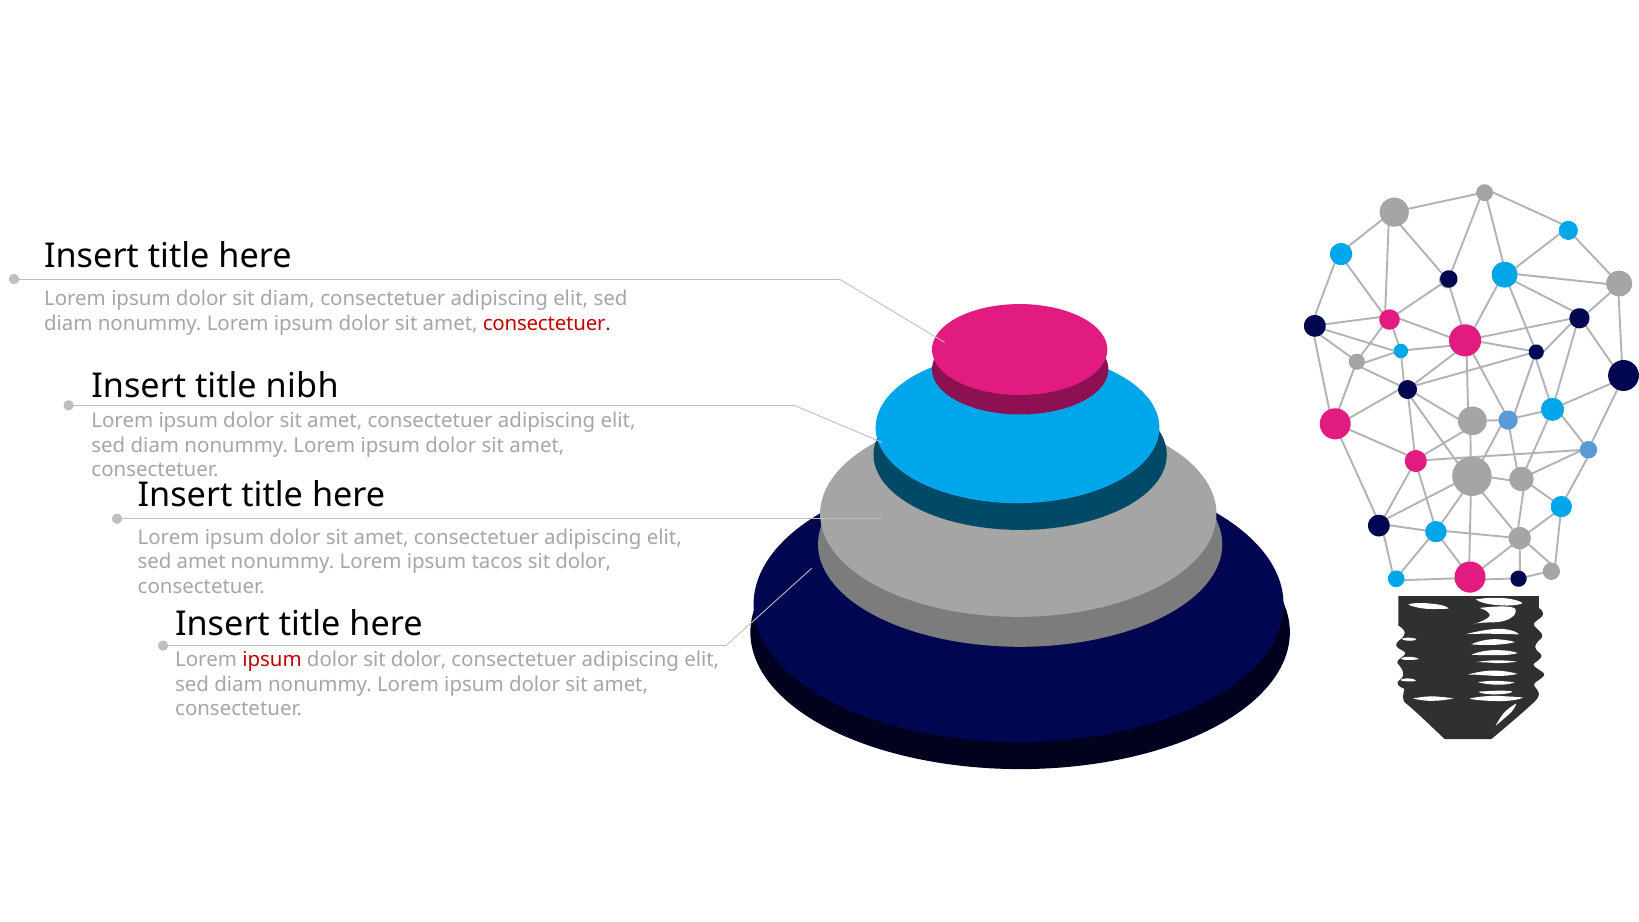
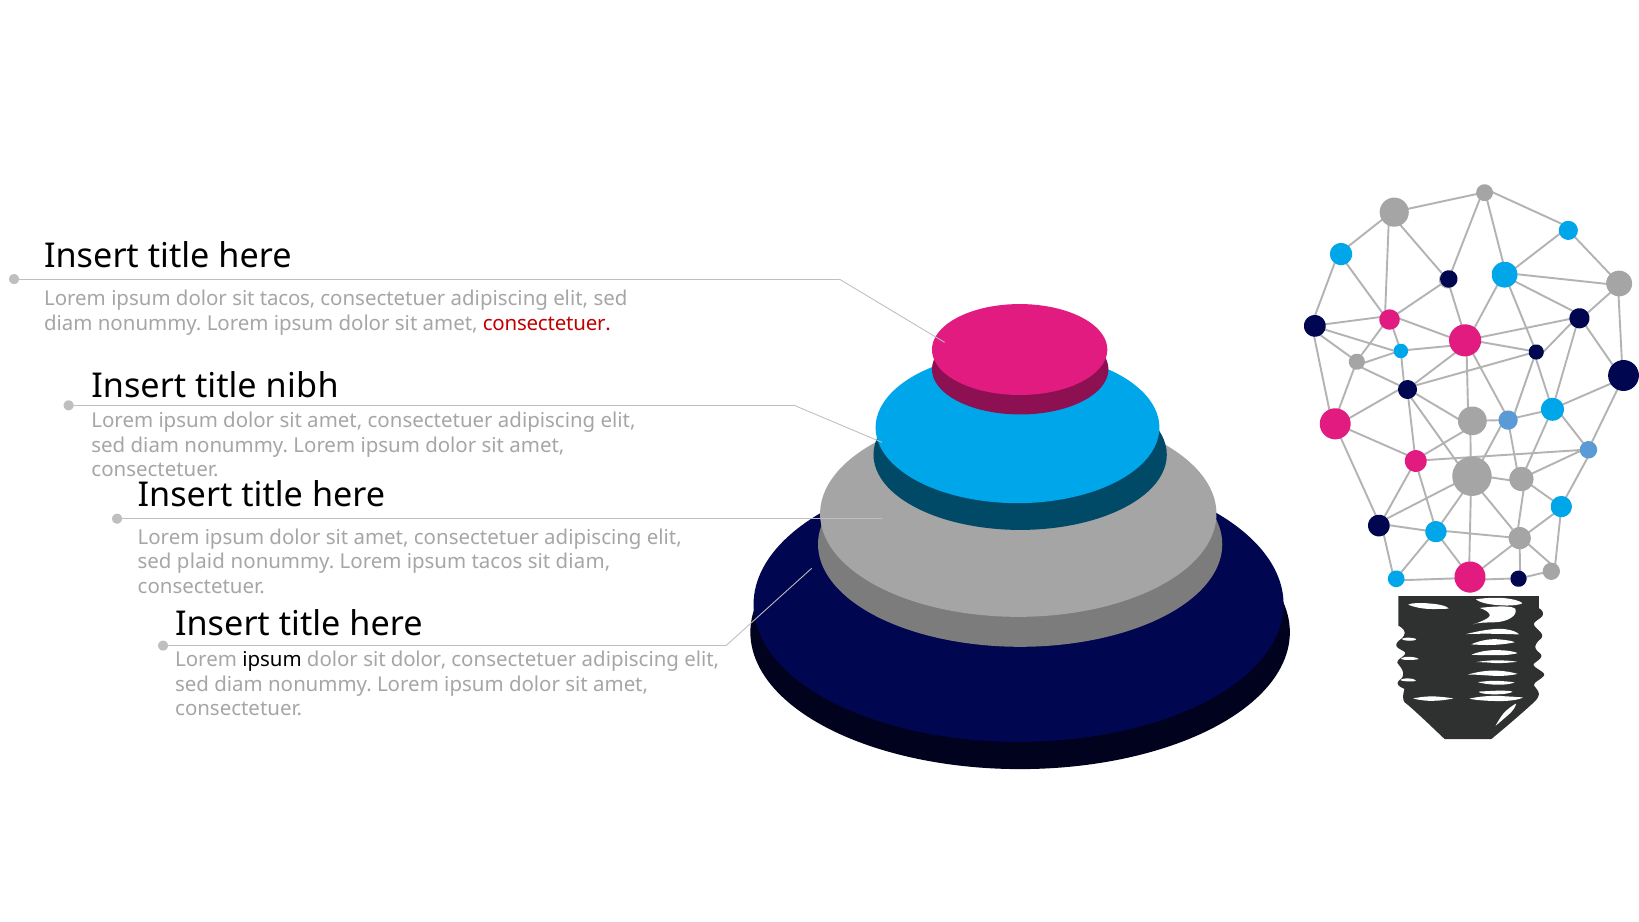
sit diam: diam -> tacos (288, 299)
sed amet: amet -> plaid (201, 562)
dolor: dolor -> diam (583, 562)
ipsum colour: red -> black (272, 660)
